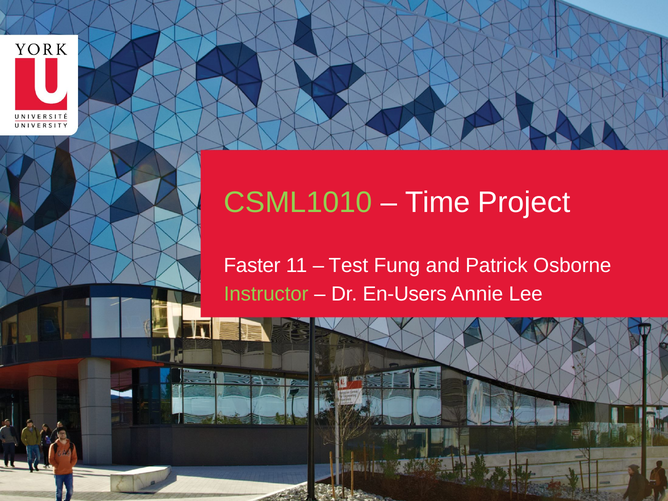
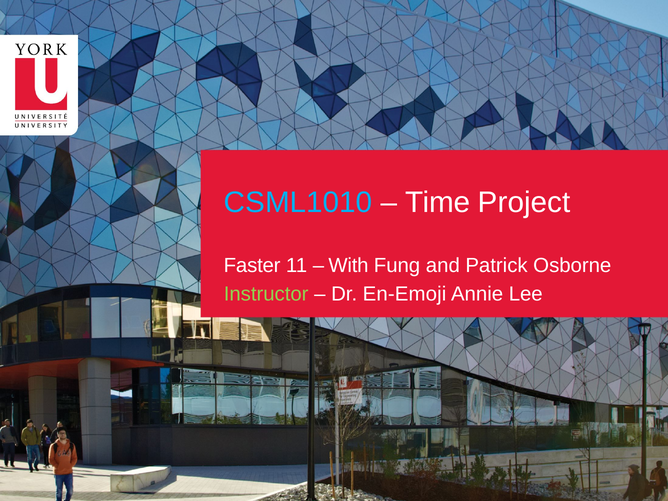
CSML1010 colour: light green -> light blue (298, 202)
Test: Test -> With (348, 265)
En-Users: En-Users -> En-Emoji (405, 294)
